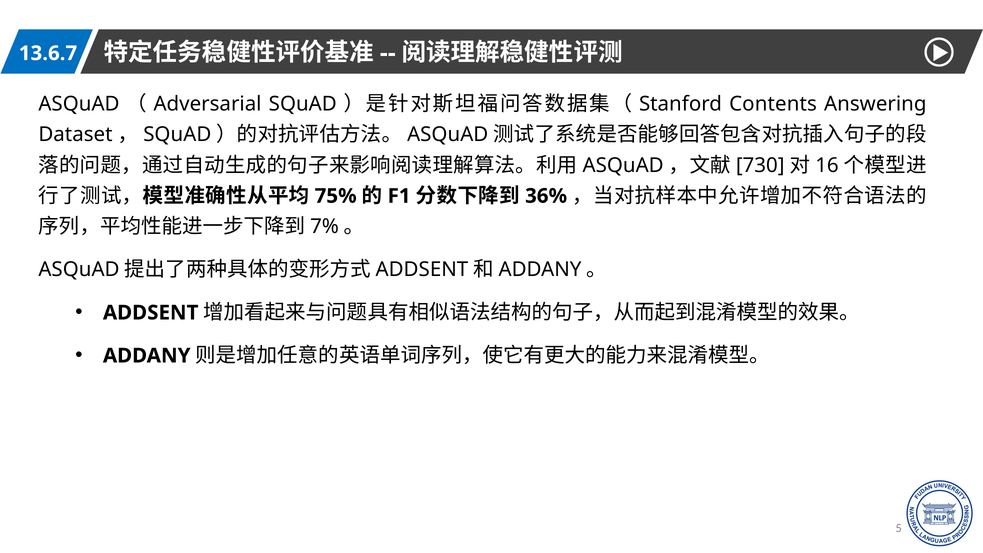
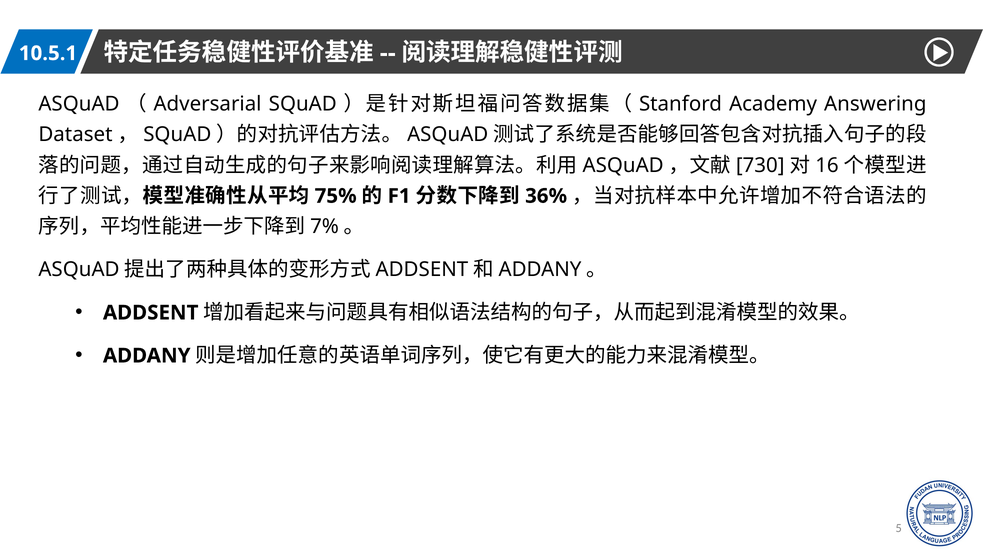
13.6.7: 13.6.7 -> 10.5.1 (48, 53)
Contents: Contents -> Academy (773, 104)
